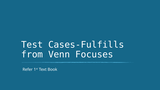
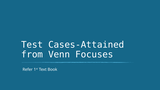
Cases-Fulfills: Cases-Fulfills -> Cases-Attained (86, 45)
